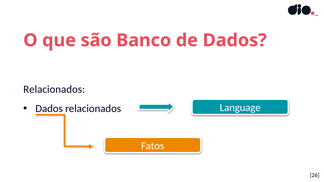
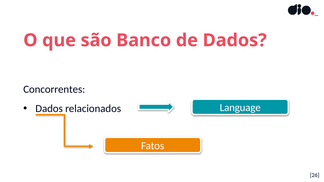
Relacionados: Relacionados -> Concorrentes (54, 90)
